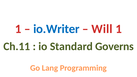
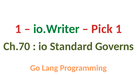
io.Writer colour: blue -> green (56, 29)
Will: Will -> Pick (102, 29)
Ch.11: Ch.11 -> Ch.70 (17, 46)
